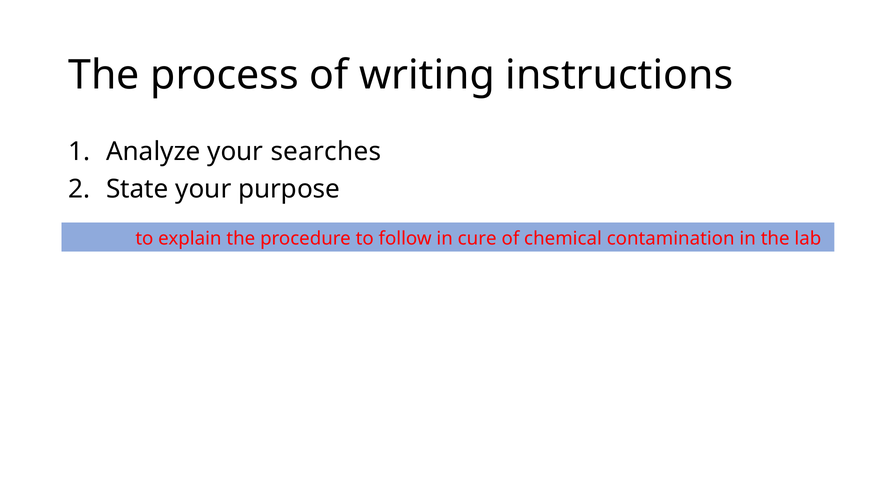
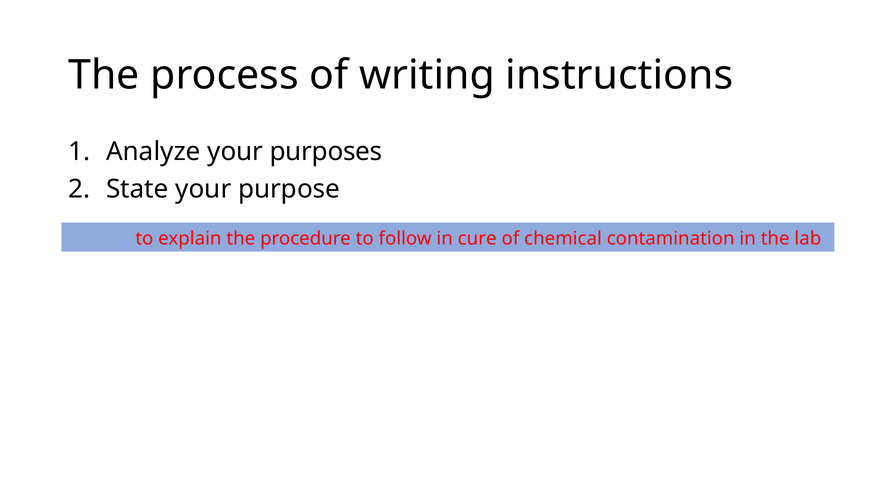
searches: searches -> purposes (326, 151)
